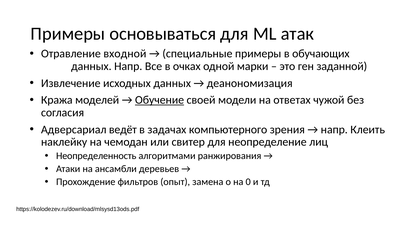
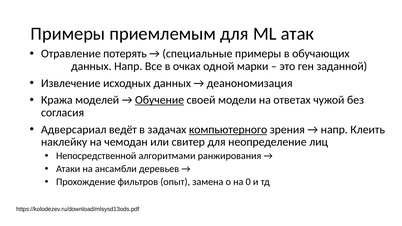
основываться: основываться -> приемлемым (163, 34)
входной: входной -> потерять (125, 54)
компьютерного underline: none -> present (228, 130)
Неопределенность: Неопределенность -> Непосредственной (96, 156)
